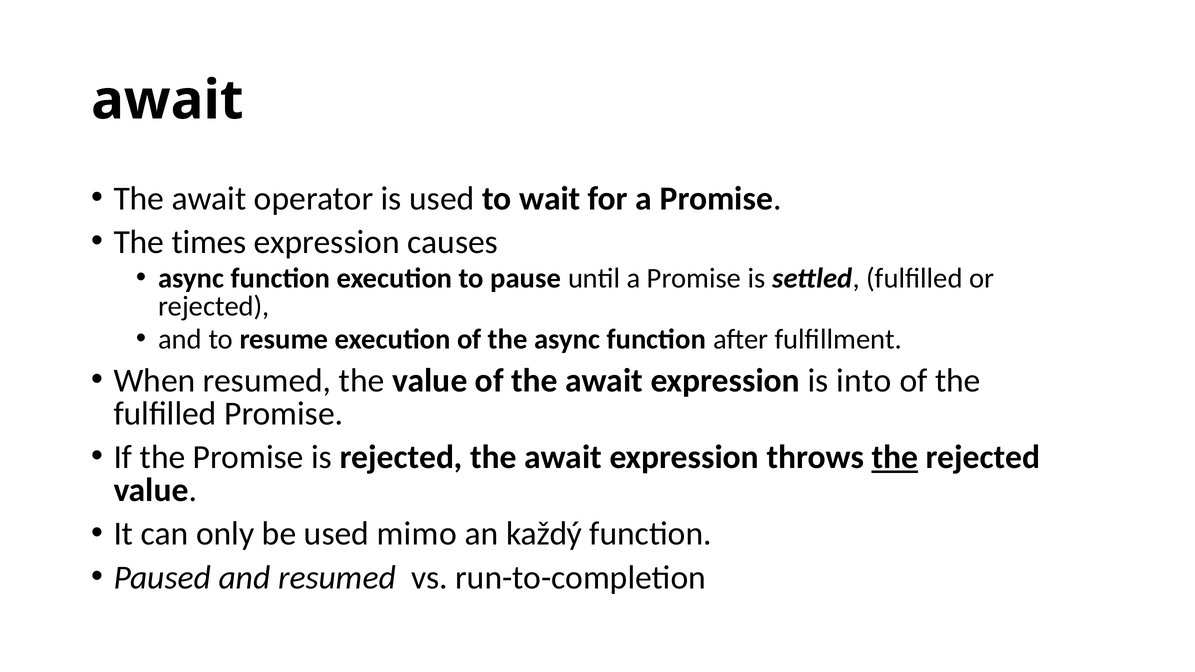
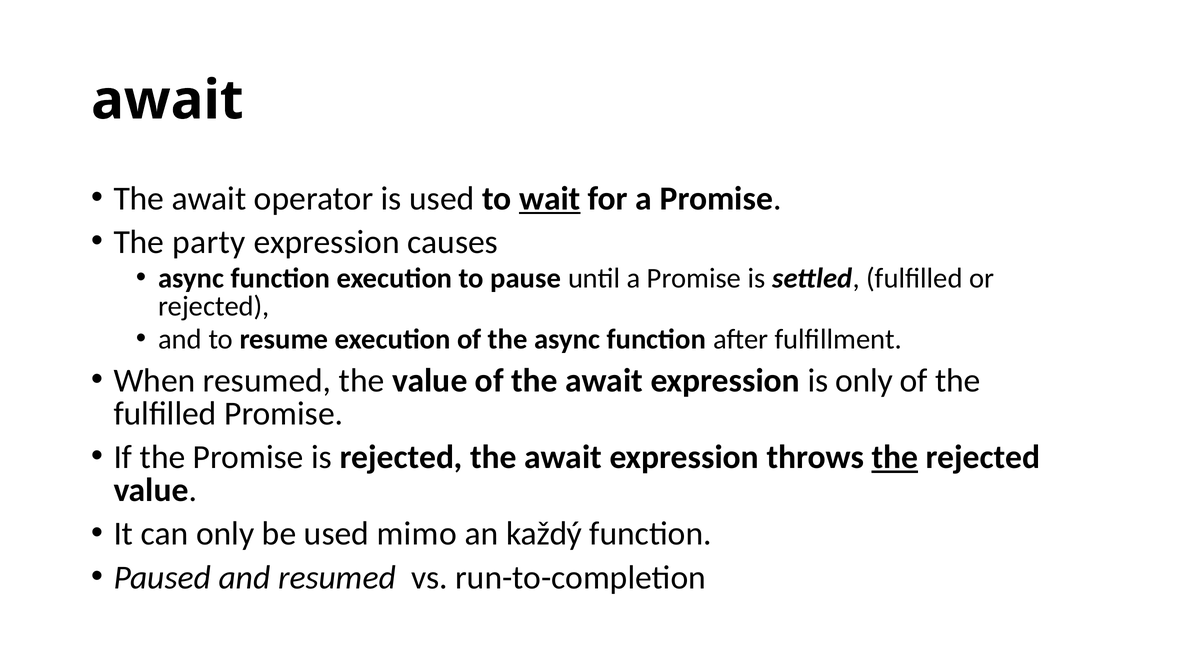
wait underline: none -> present (550, 198)
times: times -> party (209, 242)
is into: into -> only (864, 381)
